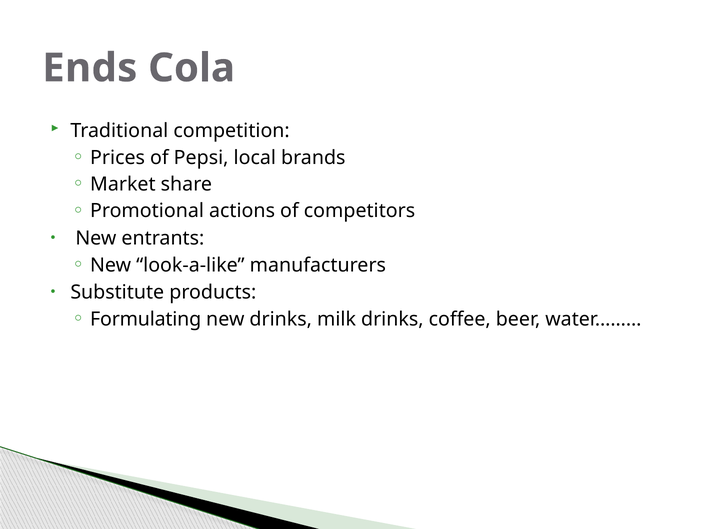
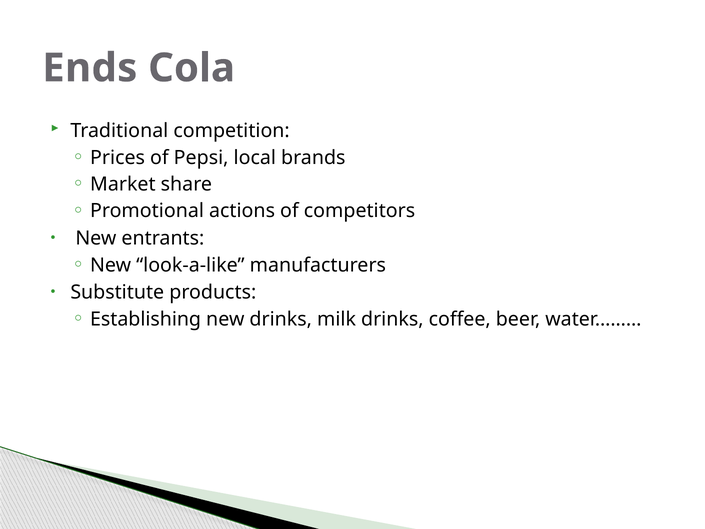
Formulating: Formulating -> Establishing (146, 319)
